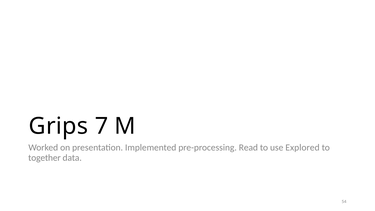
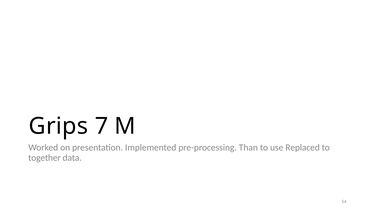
Read: Read -> Than (248, 148)
Explored: Explored -> Replaced (303, 148)
